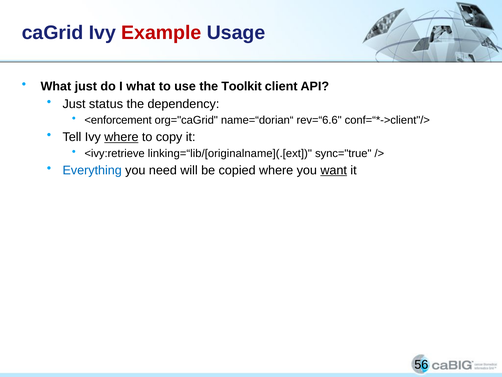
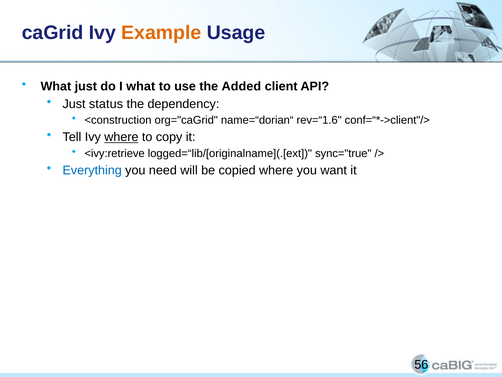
Example colour: red -> orange (161, 33)
Toolkit: Toolkit -> Added (241, 86)
<enforcement: <enforcement -> <construction (118, 120)
rev=“6.6: rev=“6.6 -> rev=“1.6 (319, 120)
linking=“lib/[originalname](.[ext: linking=“lib/[originalname](.[ext -> logged=“lib/[originalname](.[ext (230, 153)
want underline: present -> none (334, 170)
